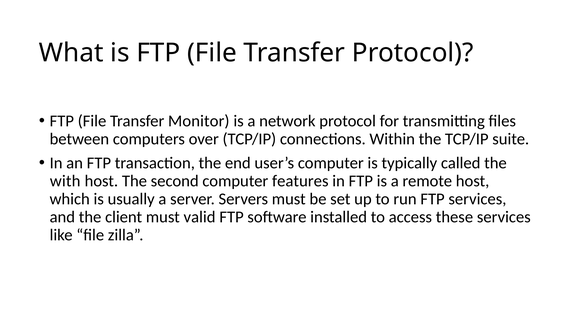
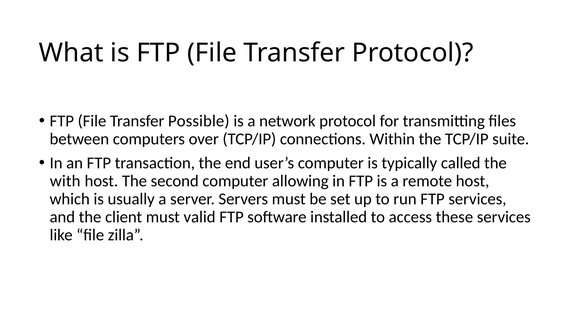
Monitor: Monitor -> Possible (199, 121)
features: features -> allowing (300, 181)
